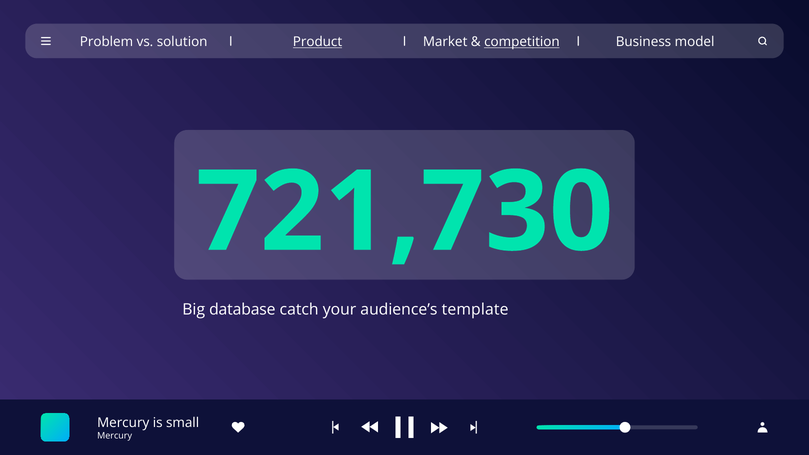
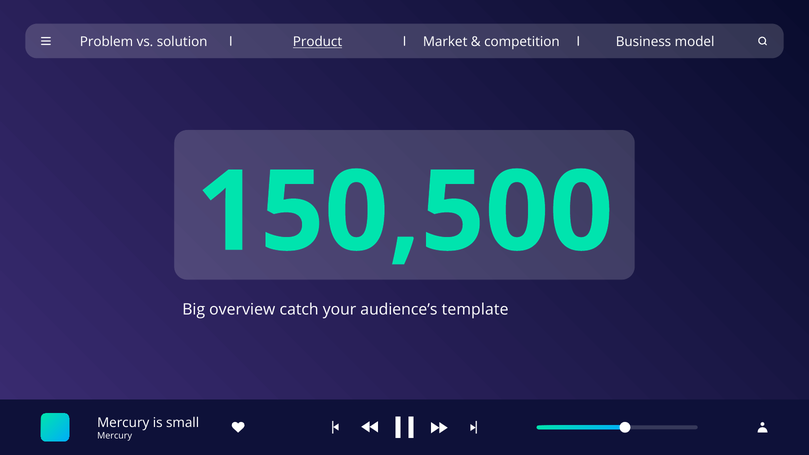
competition underline: present -> none (522, 42)
721,730: 721,730 -> 150,500 (405, 213)
database: database -> overview (242, 310)
